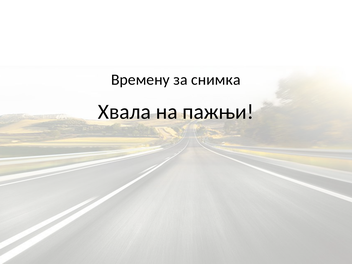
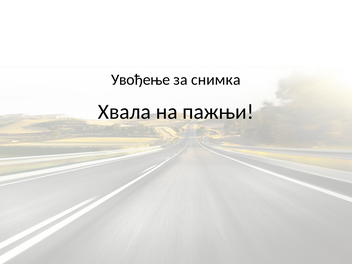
Времену: Времену -> Увођење (141, 80)
